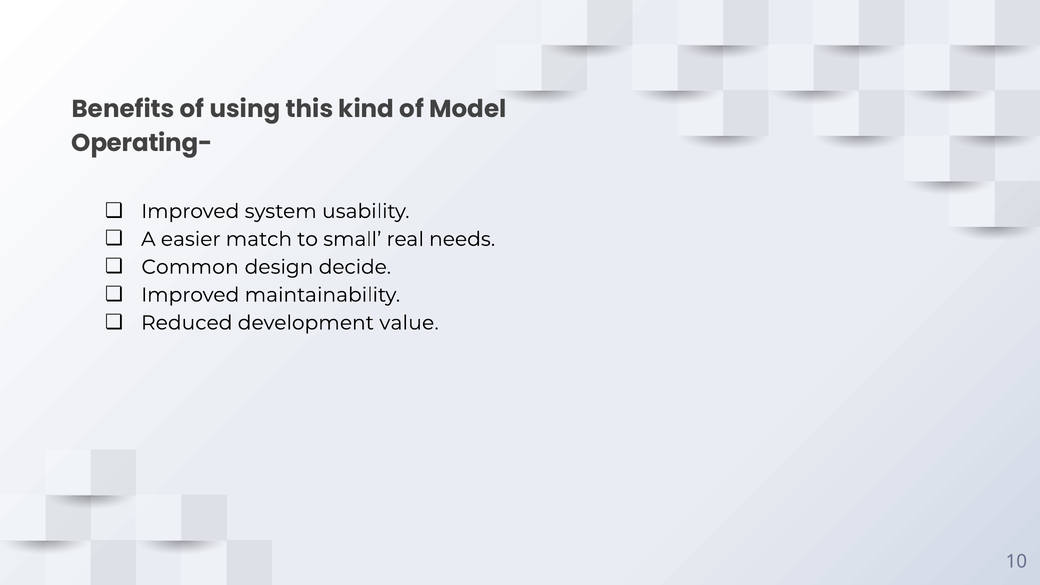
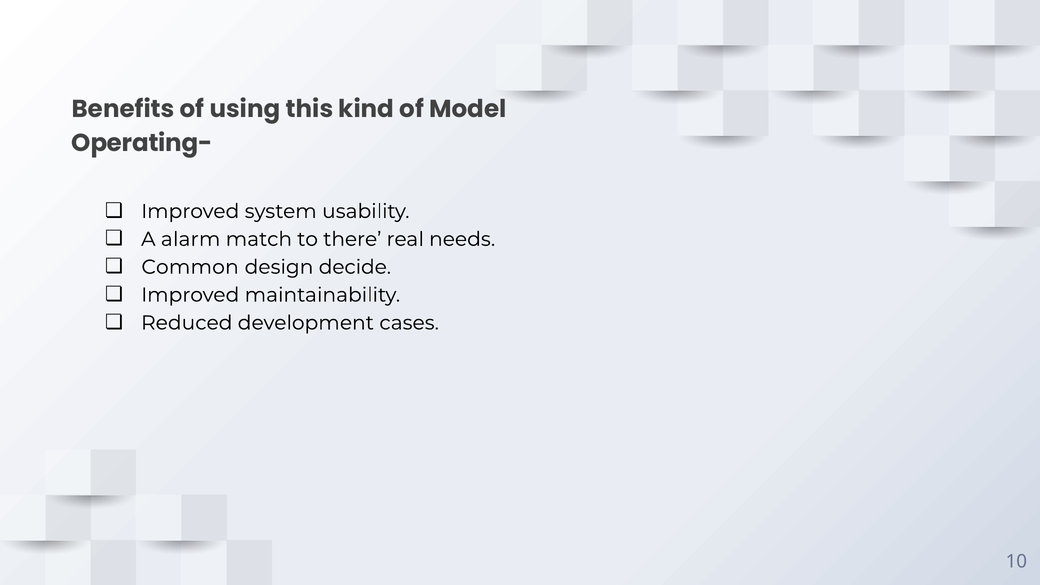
easier: easier -> alarm (191, 239)
small: small -> there (352, 239)
value: value -> cases (409, 323)
